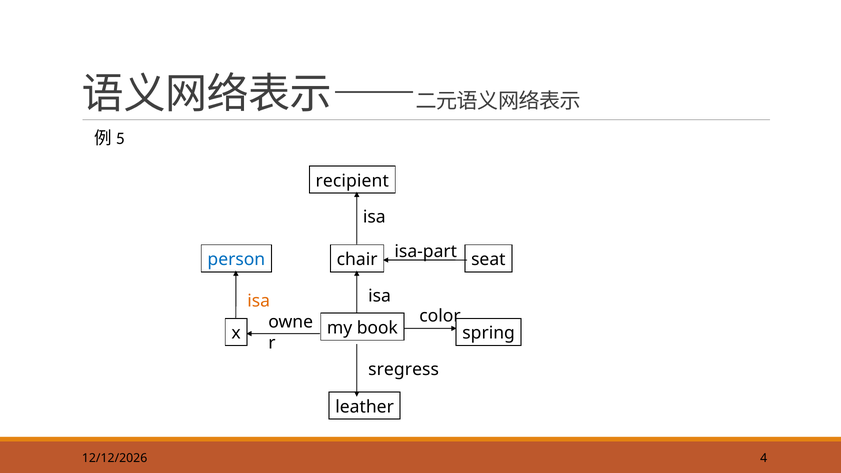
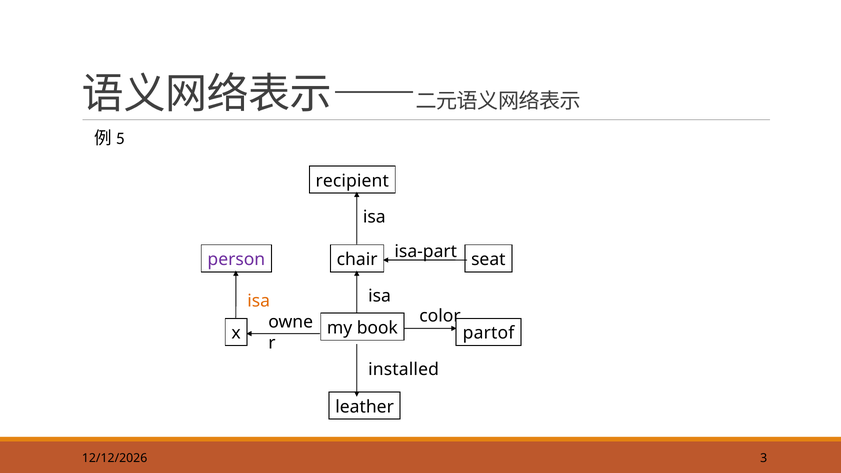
person colour: blue -> purple (236, 260)
spring: spring -> partof (489, 333)
sregress: sregress -> installed (404, 370)
4: 4 -> 3 (764, 458)
